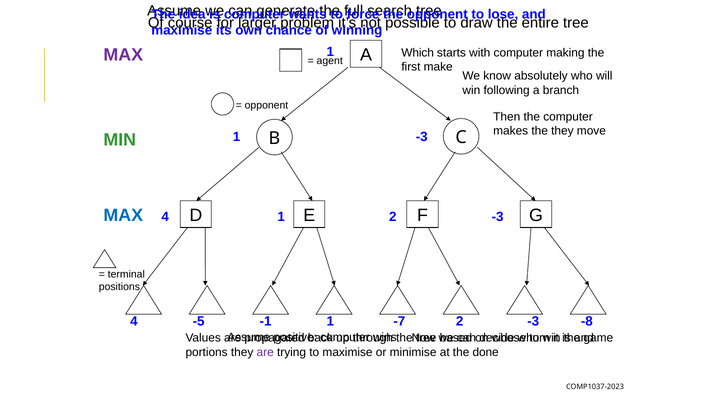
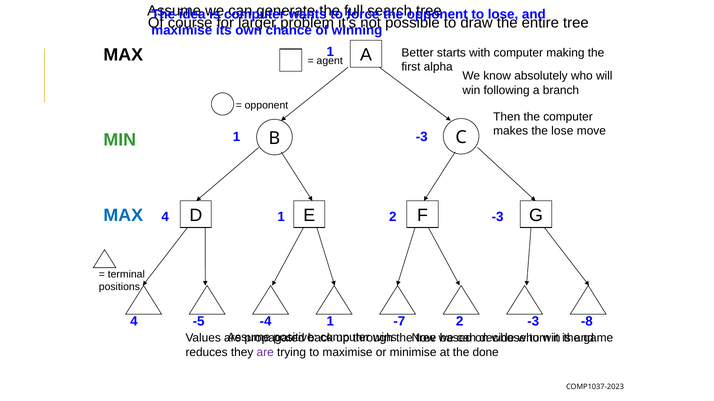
MAX colour: purple -> black (123, 55)
Which: Which -> Better (418, 53)
make: make -> alpha (438, 67)
the they: they -> lose (562, 131)
-1: -1 -> -4 (266, 322)
portions: portions -> reduces (207, 353)
